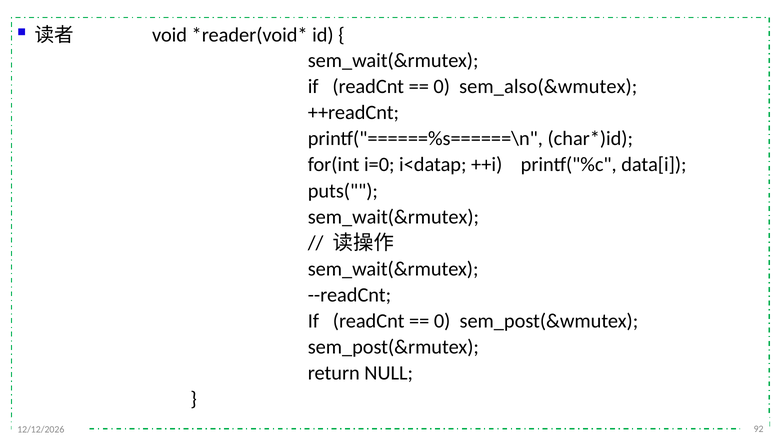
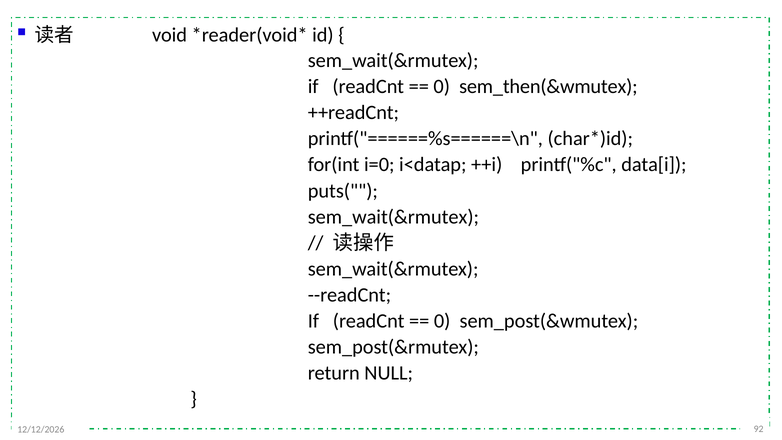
sem_also(&wmutex: sem_also(&wmutex -> sem_then(&wmutex (548, 87)
